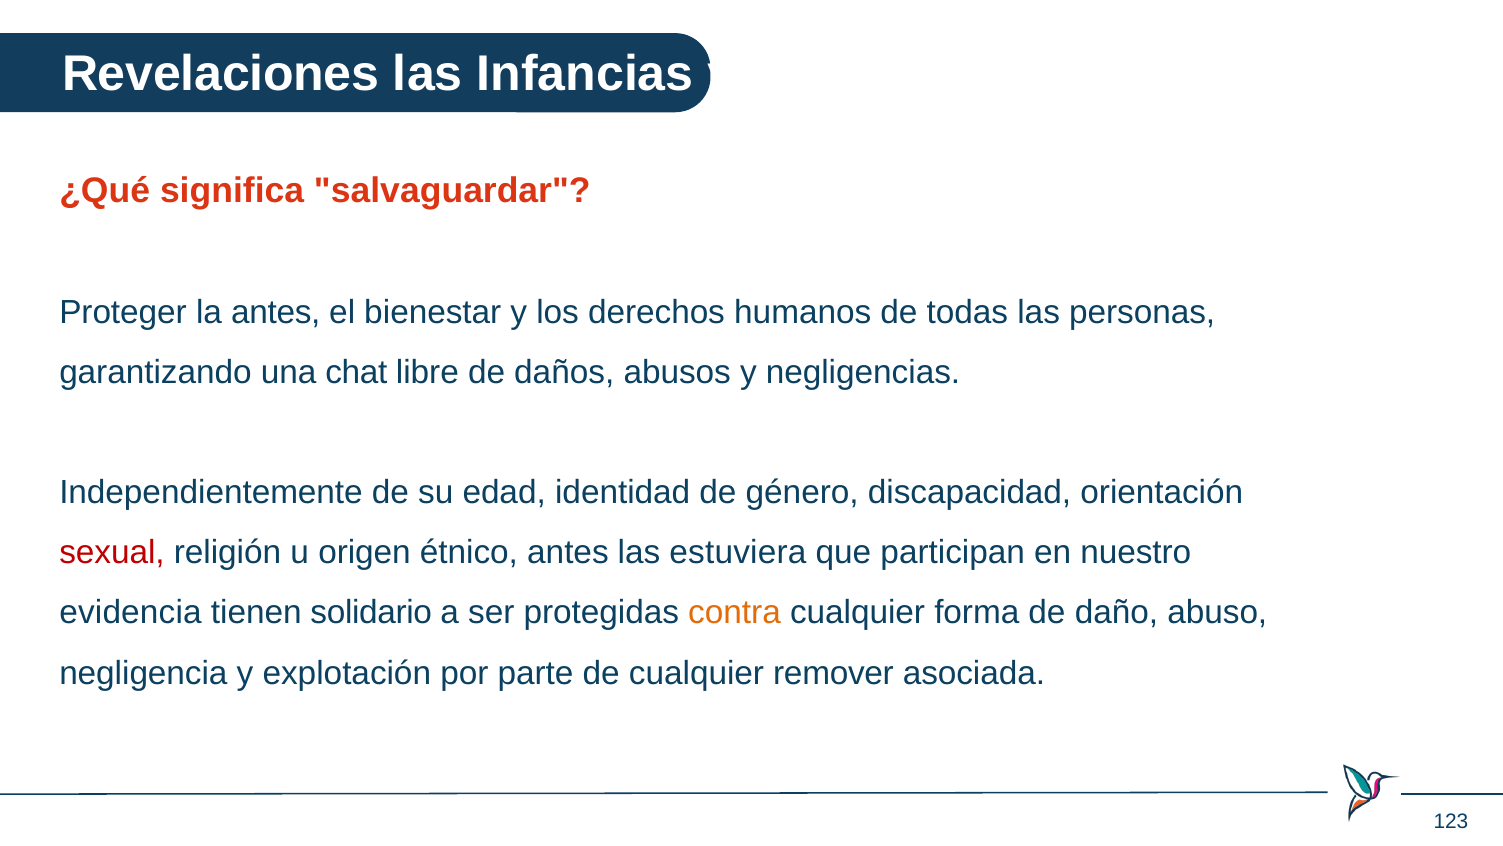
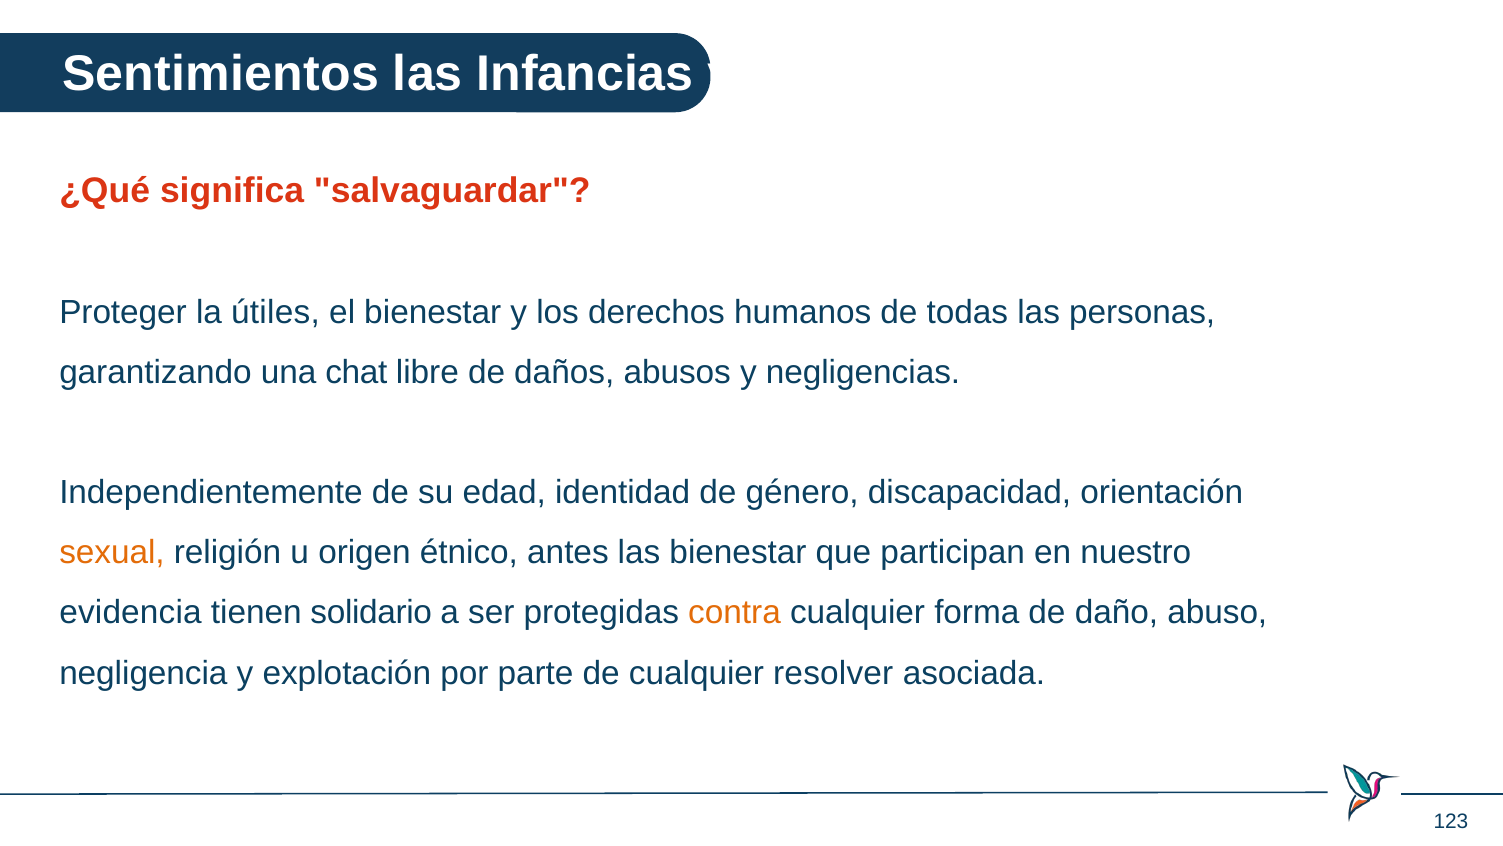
Revelaciones: Revelaciones -> Sentimientos (220, 74)
la antes: antes -> útiles (275, 312)
sexual colour: red -> orange (112, 552)
las estuviera: estuviera -> bienestar (738, 552)
remover: remover -> resolver (833, 673)
